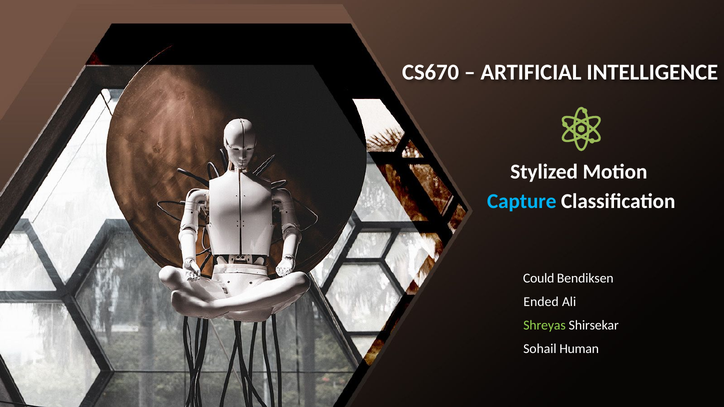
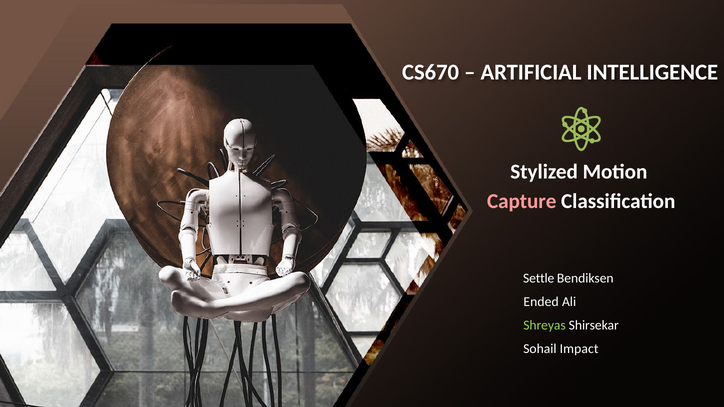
Capture colour: light blue -> pink (522, 201)
Could: Could -> Settle (539, 278)
Human: Human -> Impact (579, 349)
